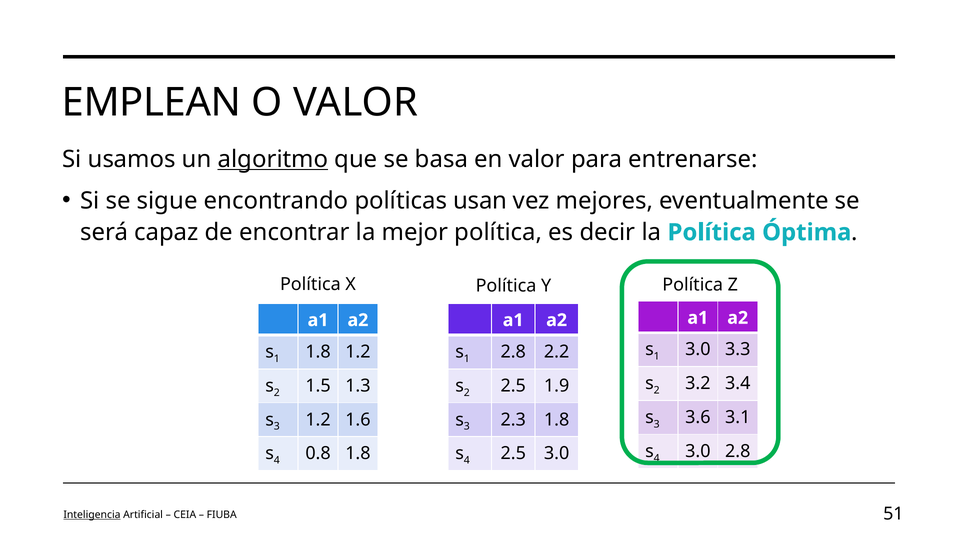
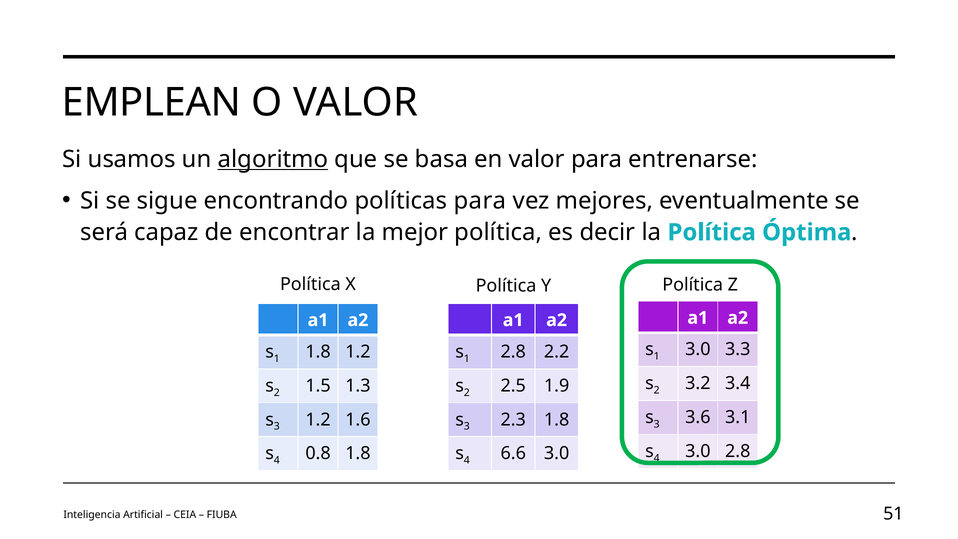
políticas usan: usan -> para (480, 201)
2.5: 2.5 -> 6.6 (513, 453)
Inteligencia underline: present -> none (92, 515)
